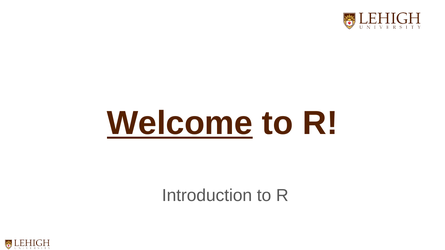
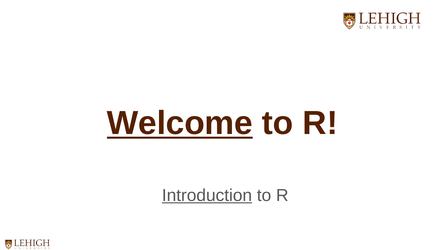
Introduction underline: none -> present (207, 196)
